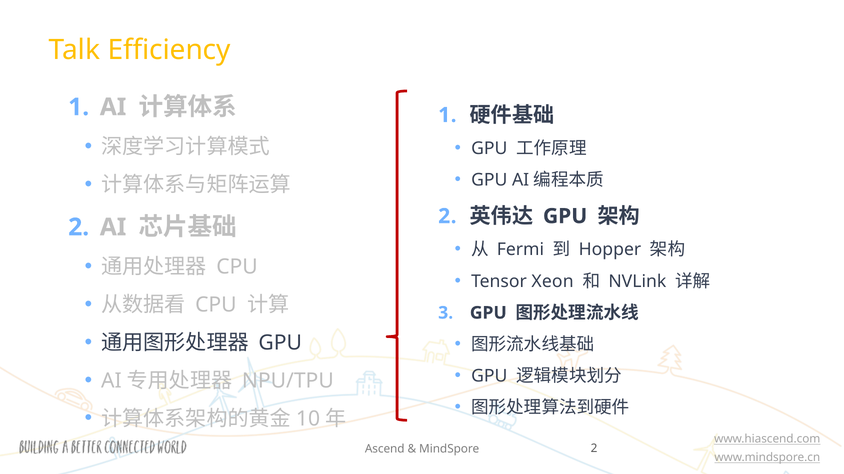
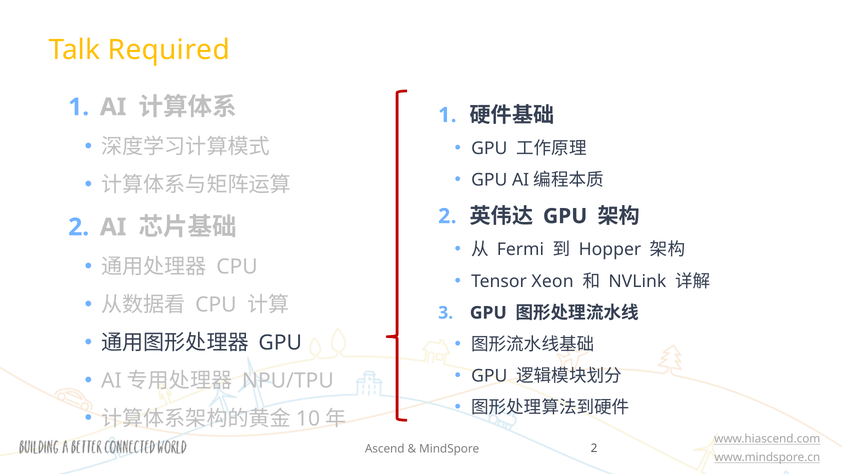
Efficiency: Efficiency -> Required (169, 50)
